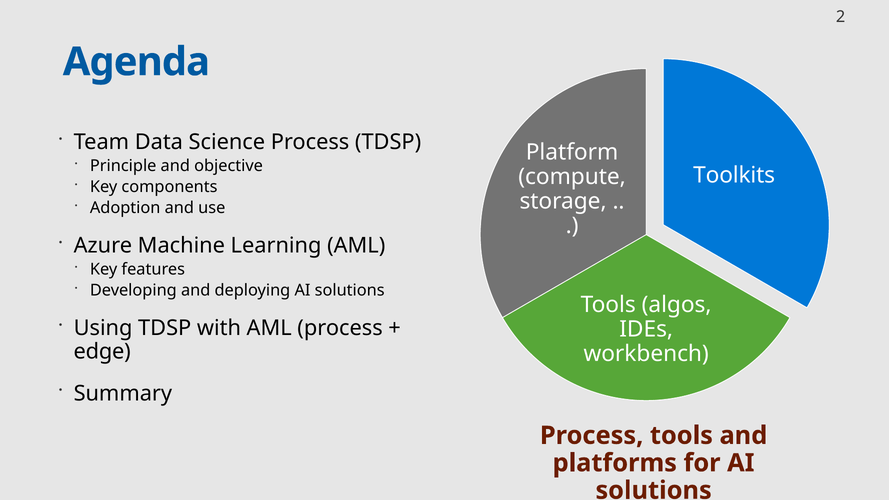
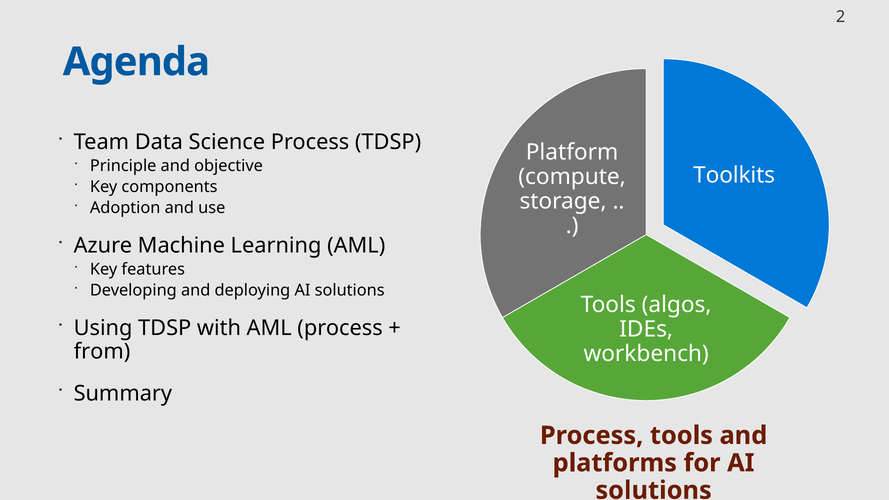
edge: edge -> from (102, 352)
